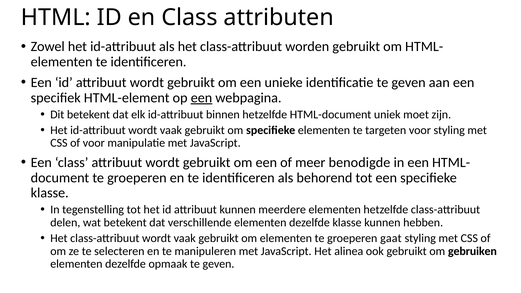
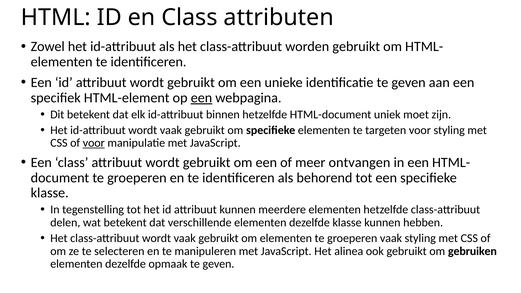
voor underline: none -> present (94, 143)
benodigde: benodigde -> ontvangen (359, 163)
groeperen gaat: gaat -> vaak (391, 238)
